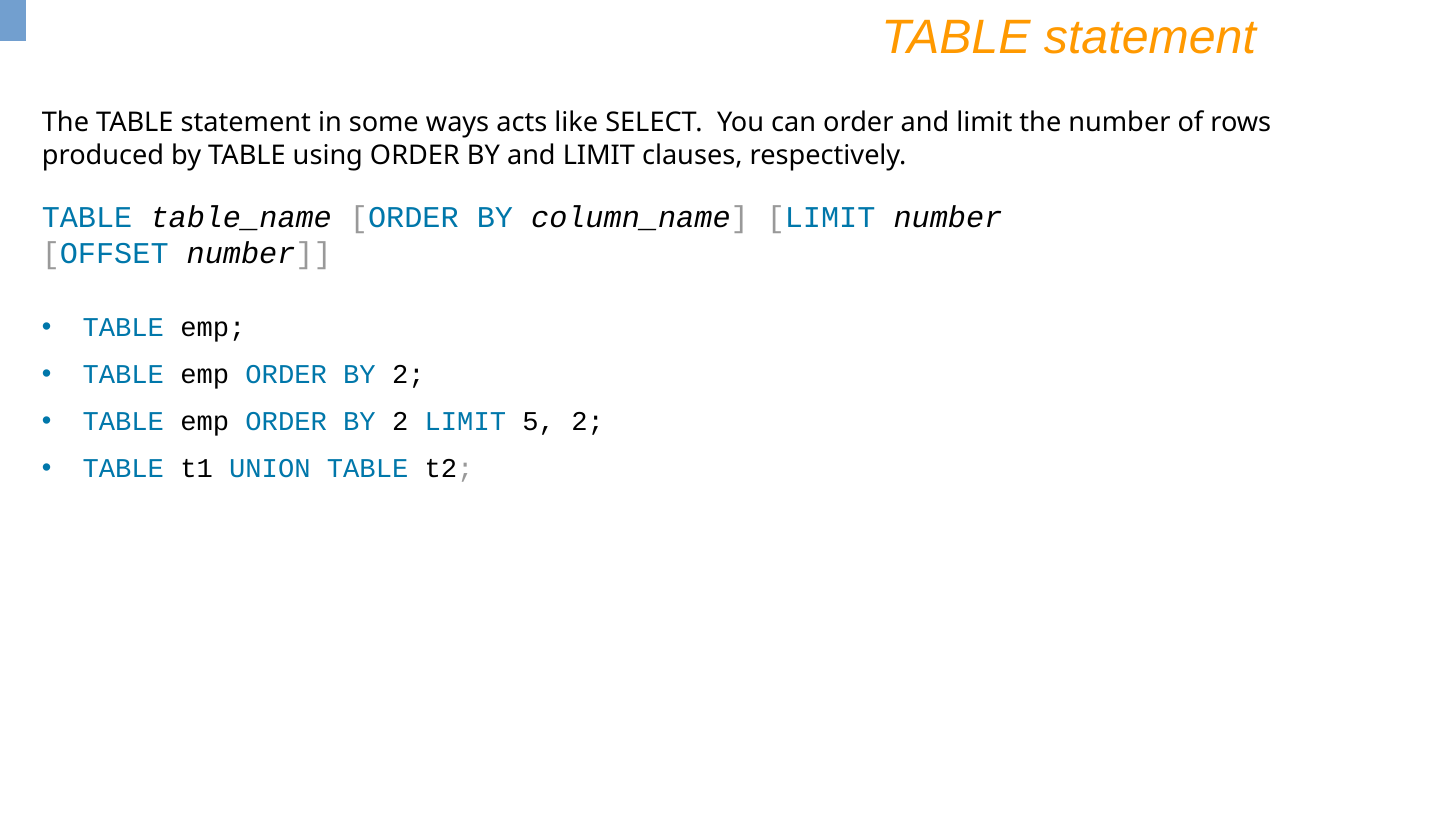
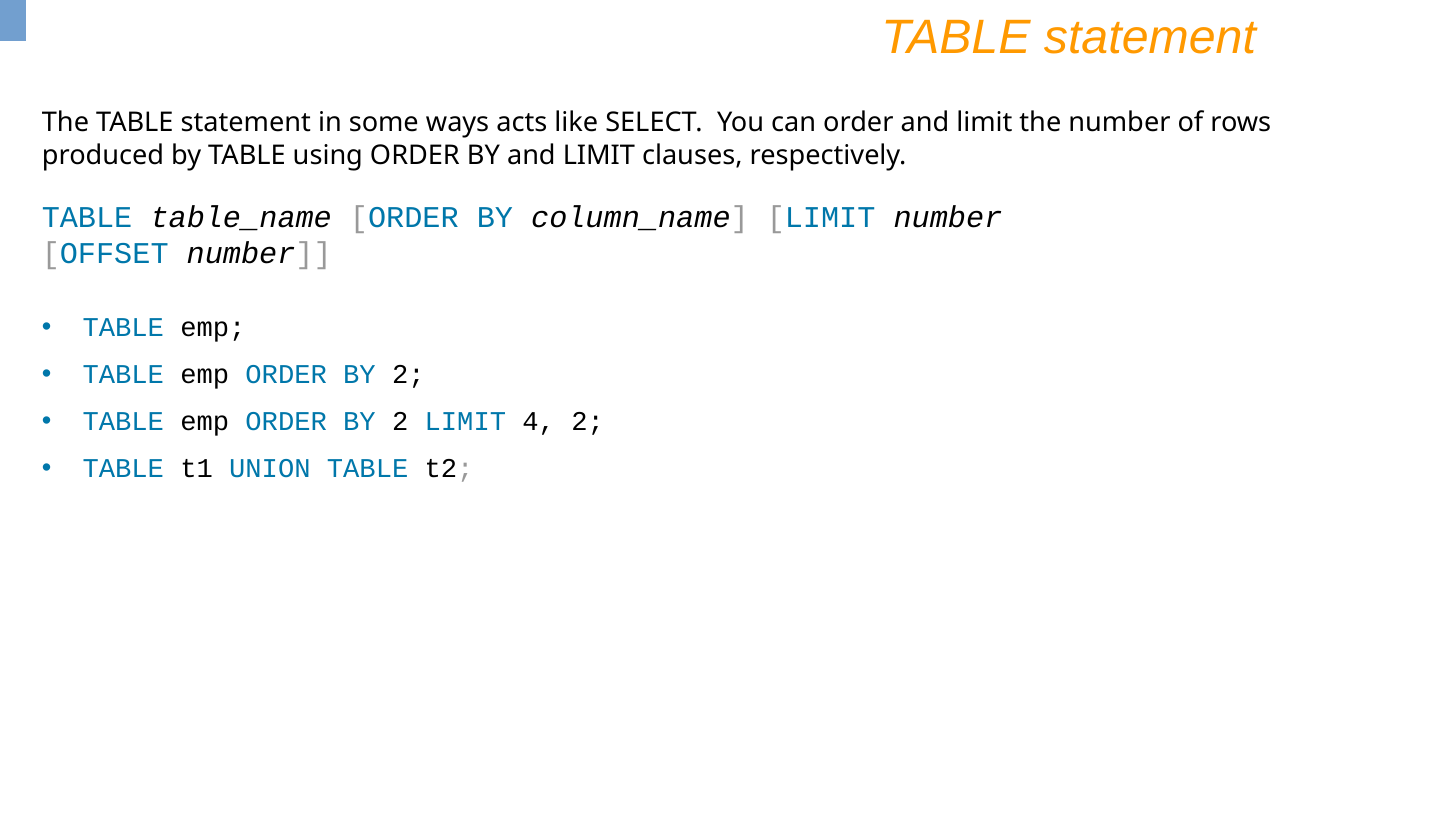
5: 5 -> 4 (539, 422)
